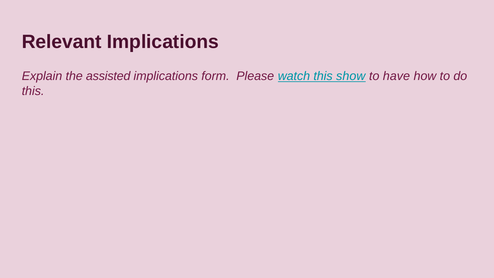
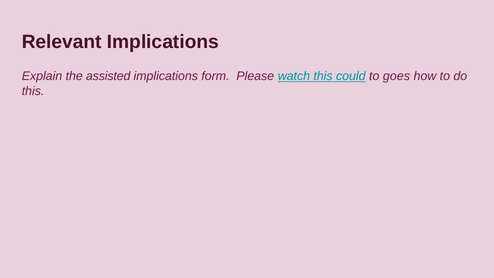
show: show -> could (351, 76)
have: have -> goes (396, 76)
